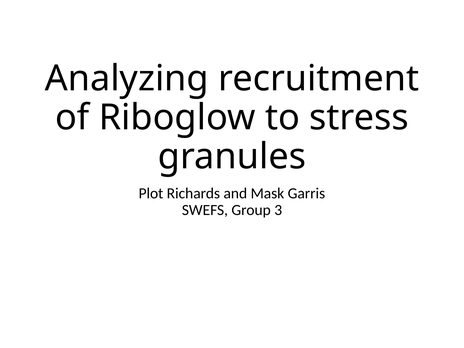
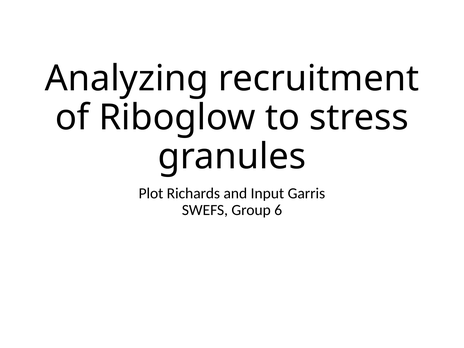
Mask: Mask -> Input (267, 193)
3: 3 -> 6 (278, 210)
